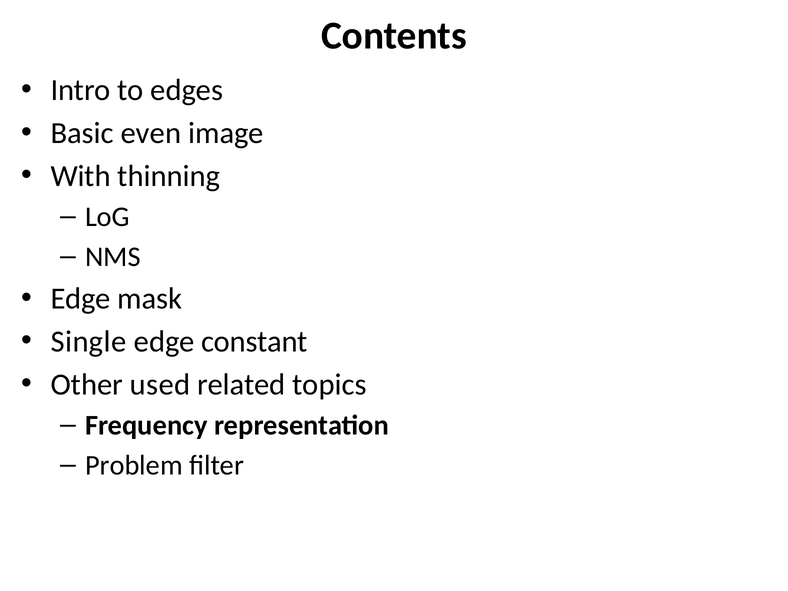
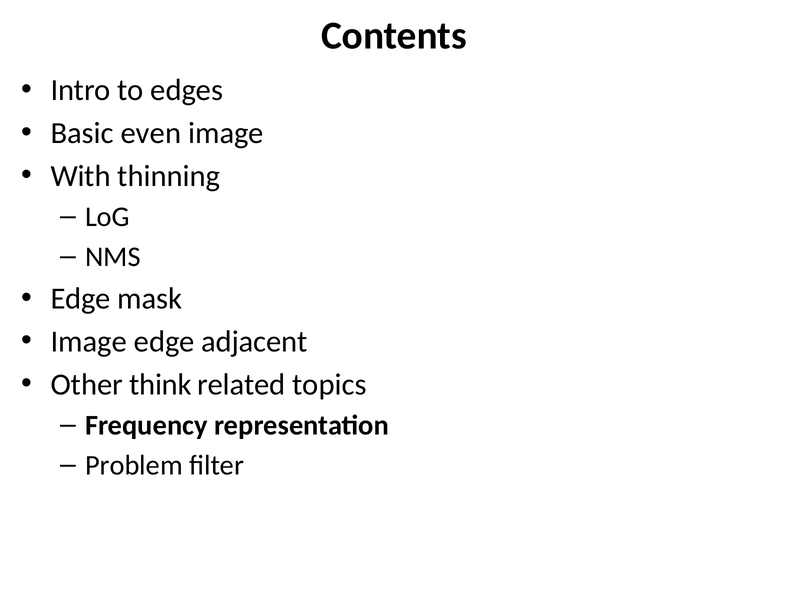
Single: Single -> Image (89, 342)
constant: constant -> adjacent (254, 342)
used: used -> think (160, 384)
